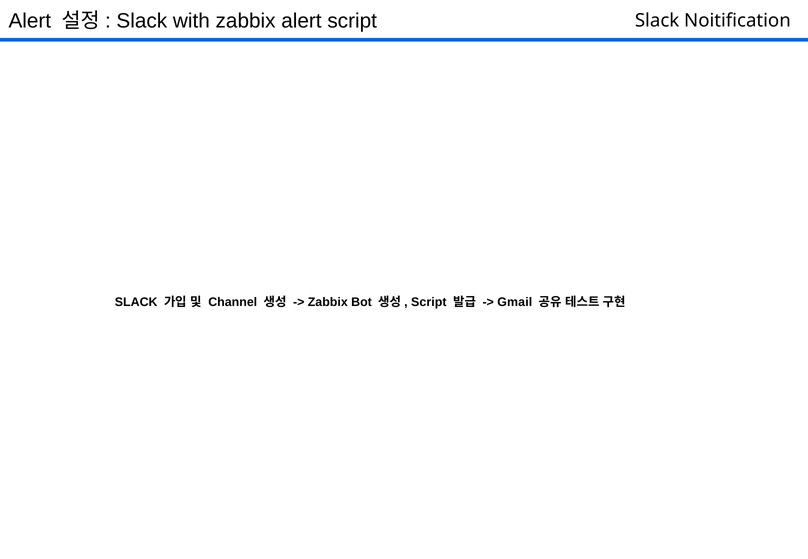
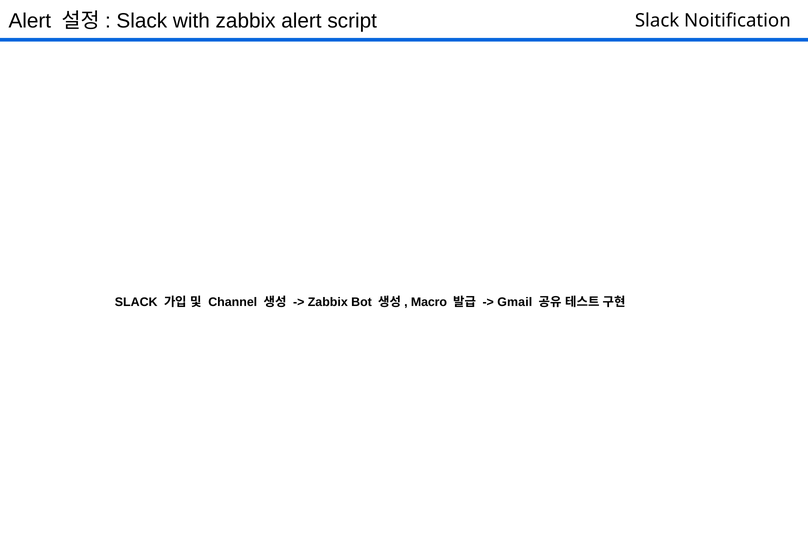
Script: Script -> Macro (429, 302)
